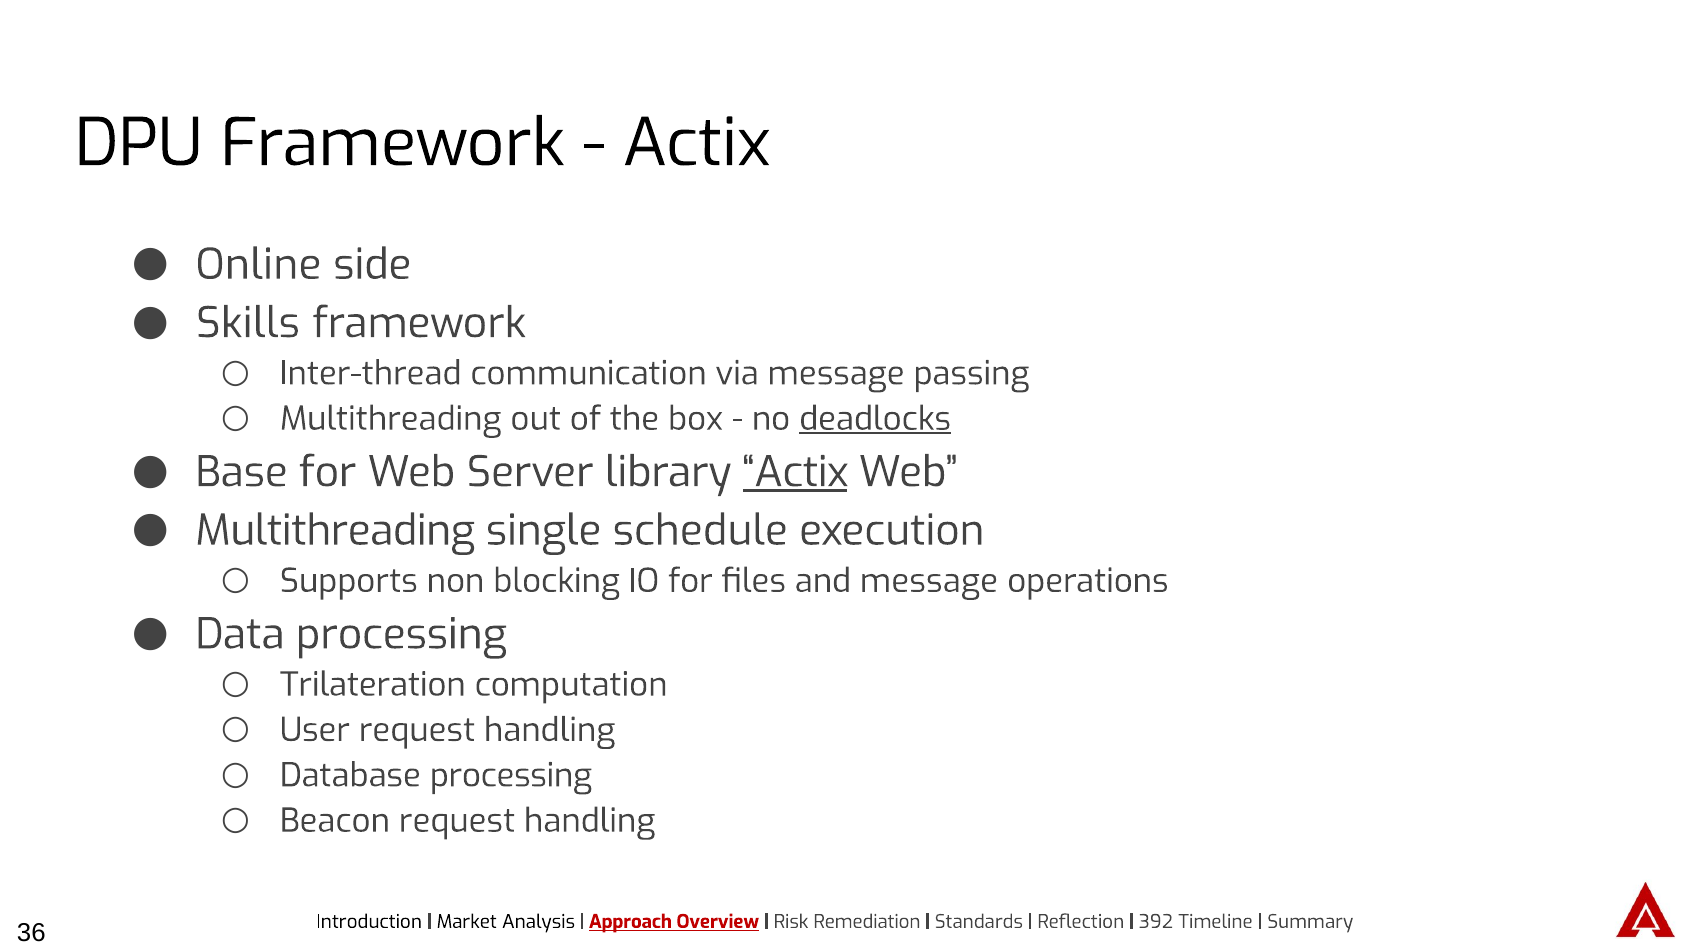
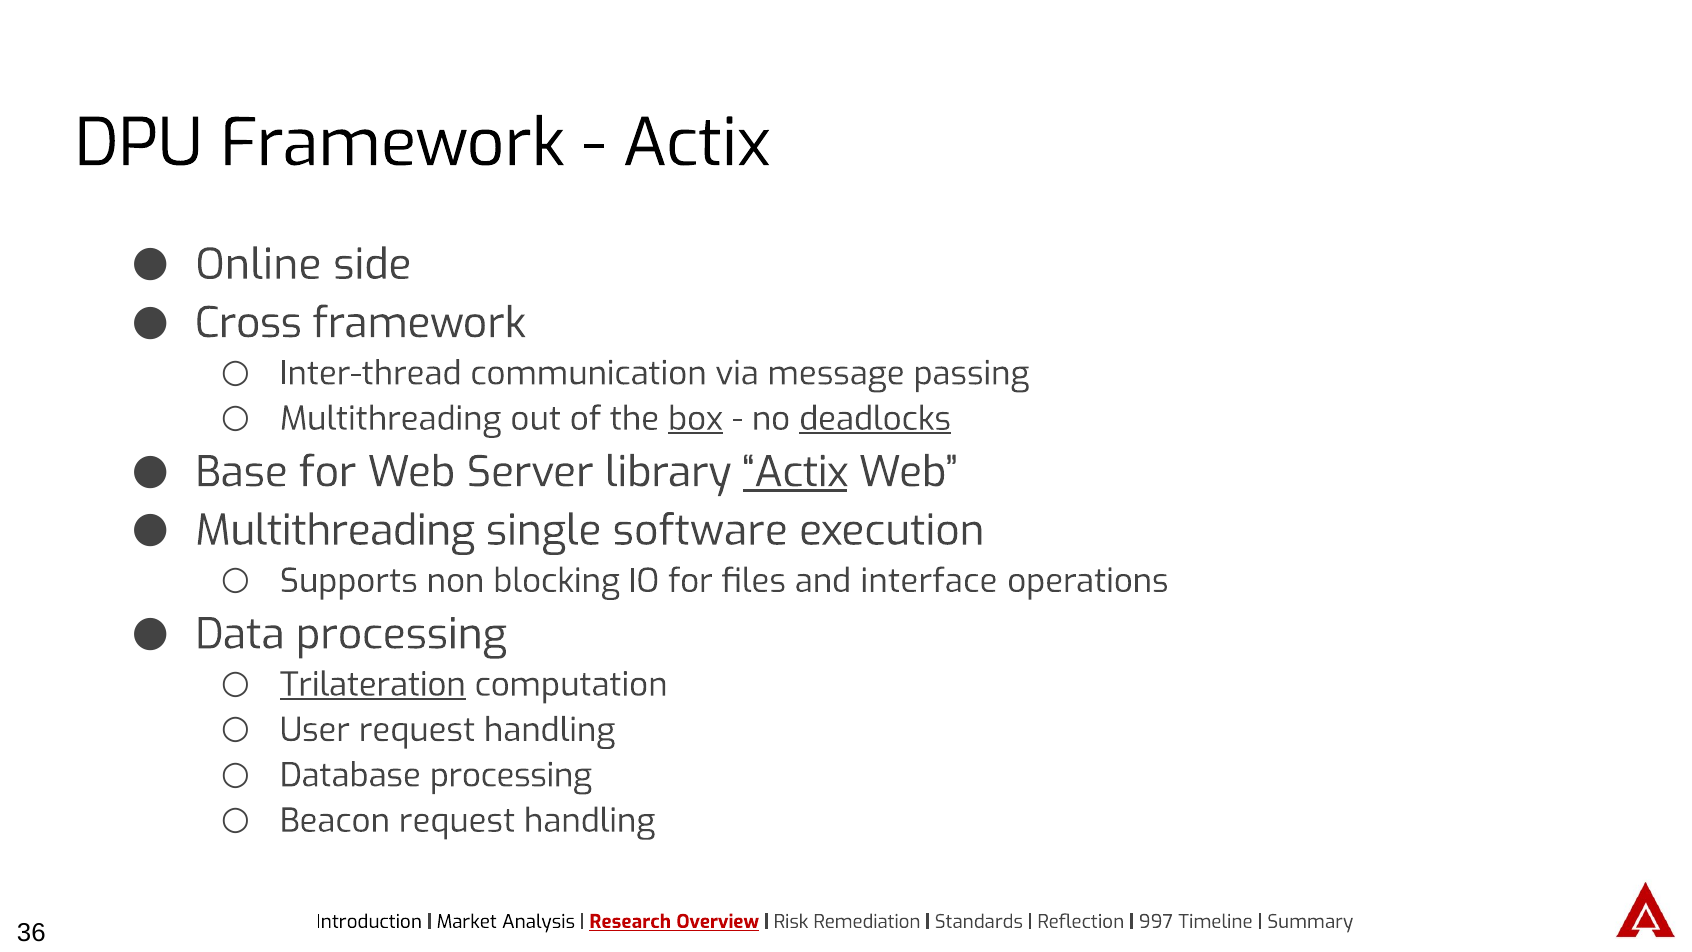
Skills: Skills -> Cross (248, 323)
box underline: none -> present (695, 419)
schedule: schedule -> software (700, 530)
and message: message -> interface (929, 581)
Trilateration underline: none -> present (373, 685)
Approach: Approach -> Research (630, 921)
392: 392 -> 997 (1156, 921)
